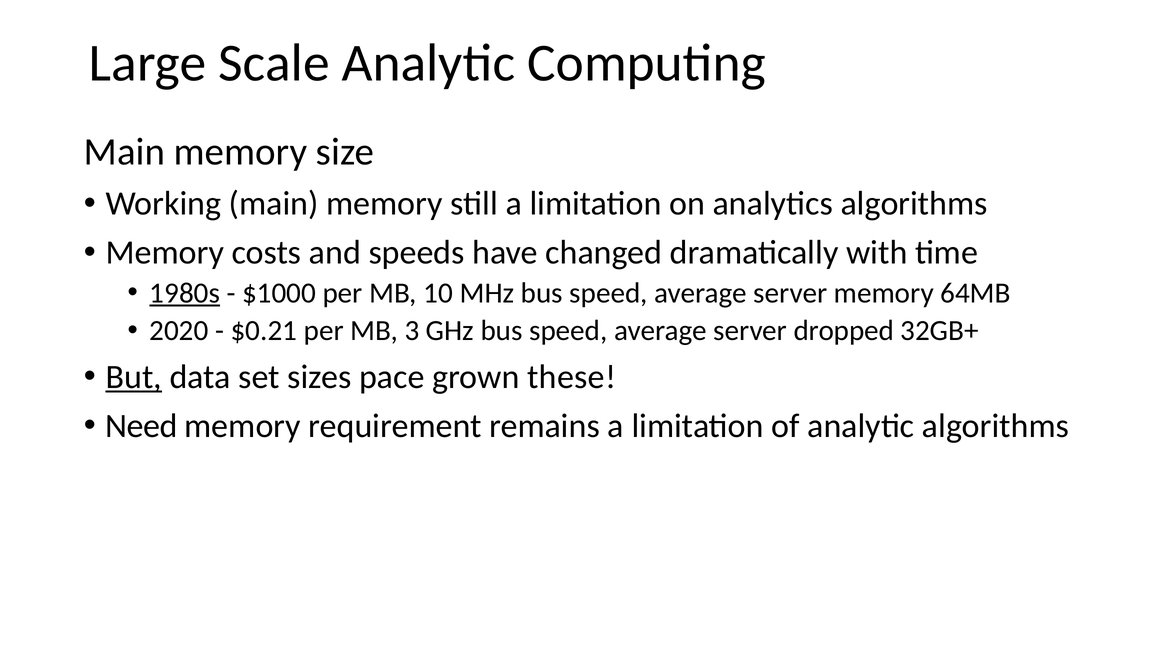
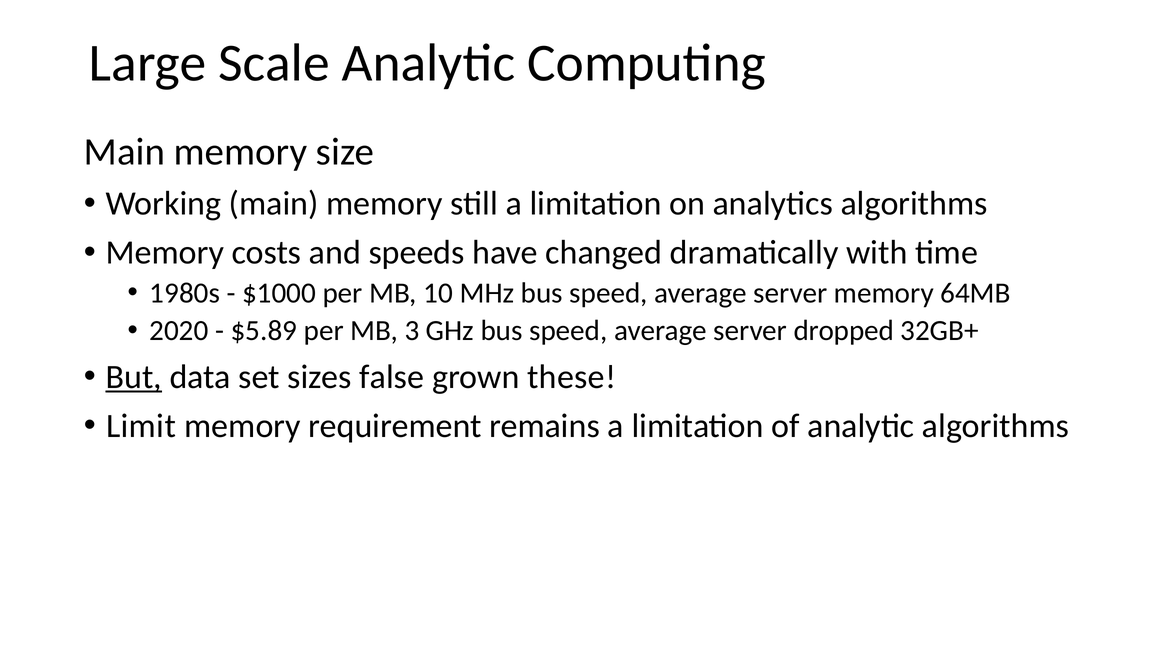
1980s underline: present -> none (185, 293)
$0.21: $0.21 -> $5.89 (264, 330)
pace: pace -> false (392, 377)
Need: Need -> Limit (141, 425)
